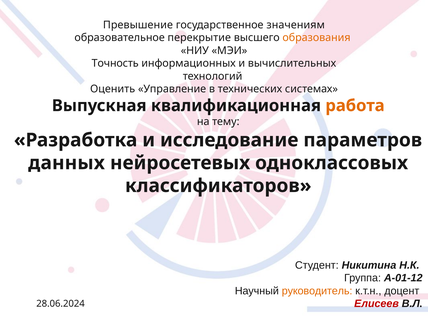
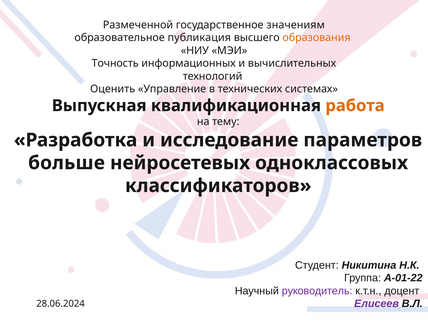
Превышение: Превышение -> Размеченной (138, 25)
перекрытие: перекрытие -> публикация (199, 38)
данных: данных -> больше (67, 163)
А-01-12: А-01-12 -> А-01-22 (403, 278)
руководитель colour: orange -> purple (317, 291)
Елисеев colour: red -> purple (377, 304)
